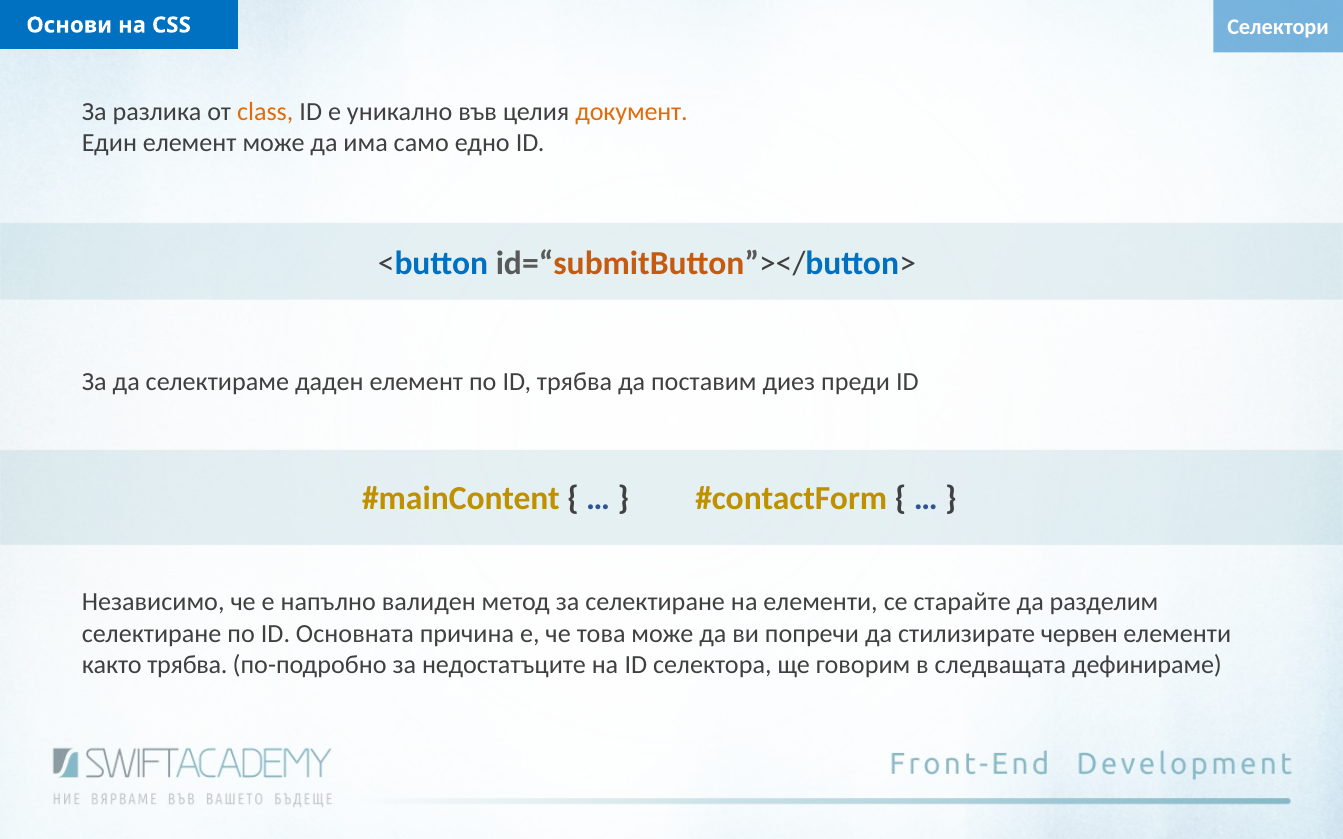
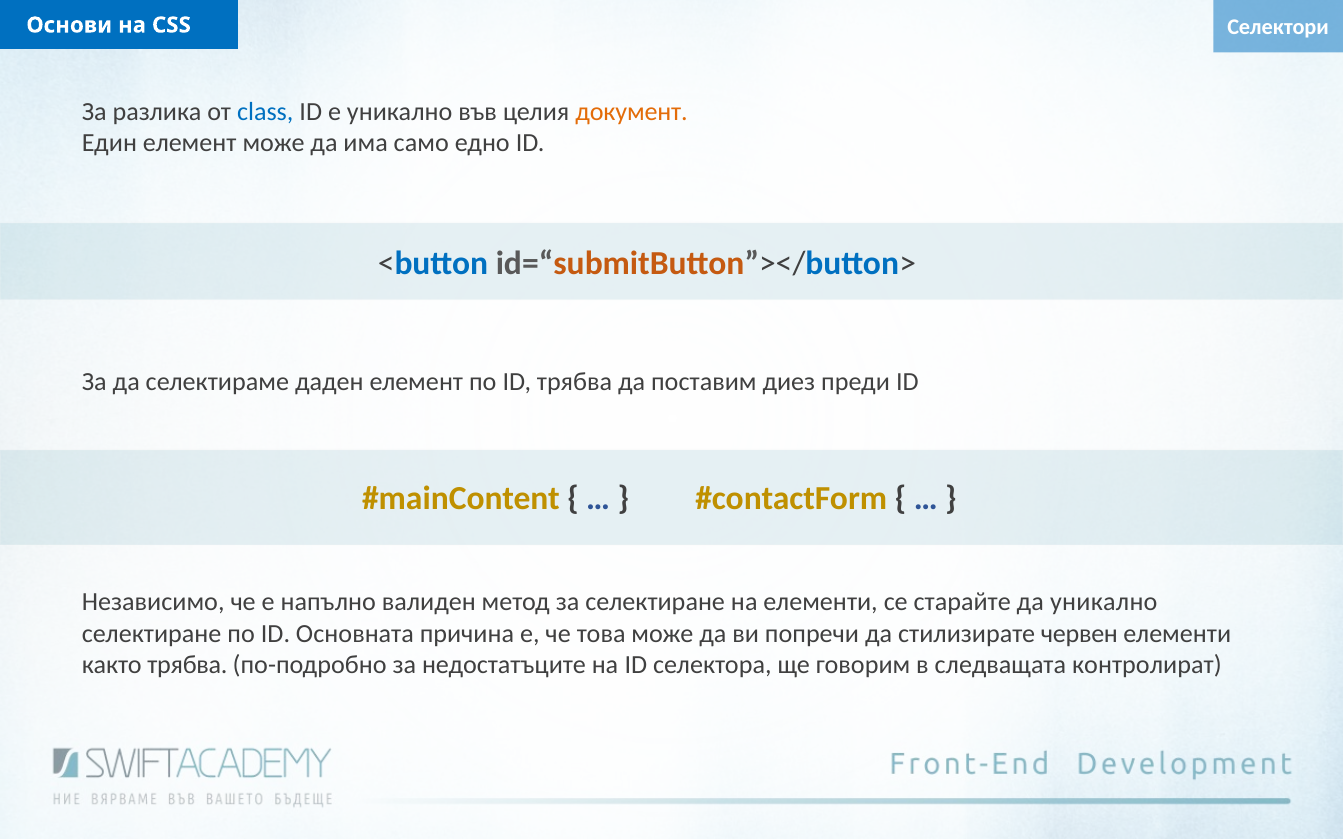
class colour: orange -> blue (265, 112)
да разделим: разделим -> уникално (1104, 602)
дефинираме: дефинираме -> контролират (1147, 665)
